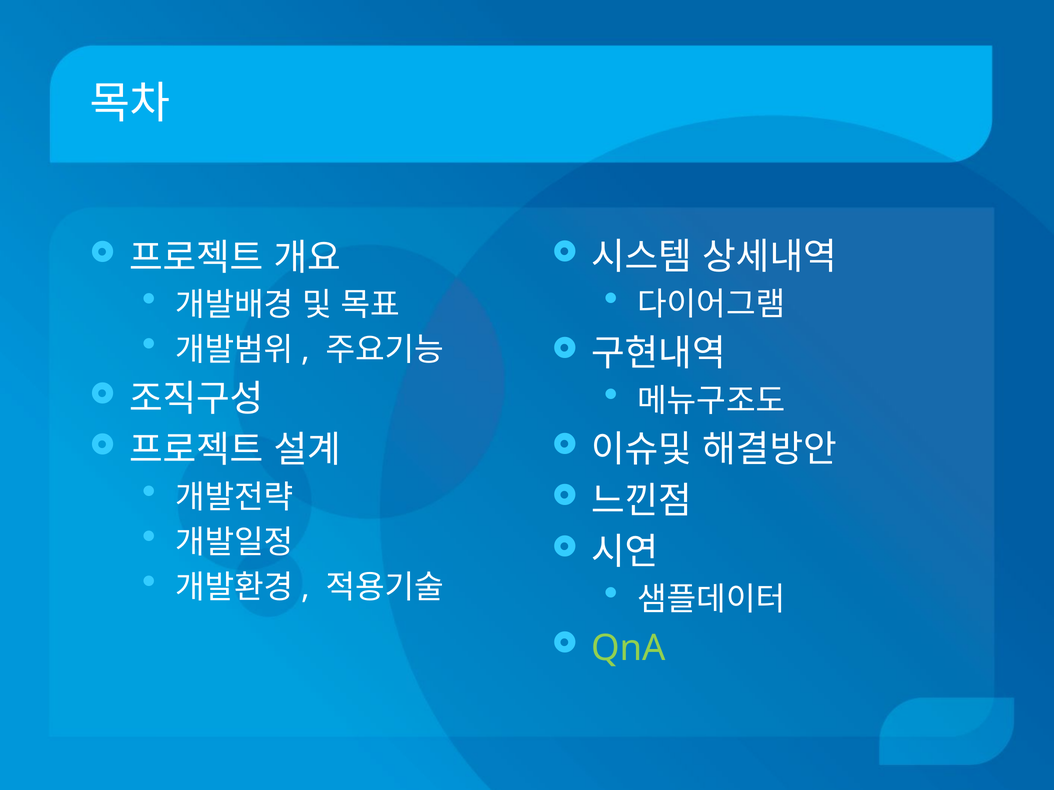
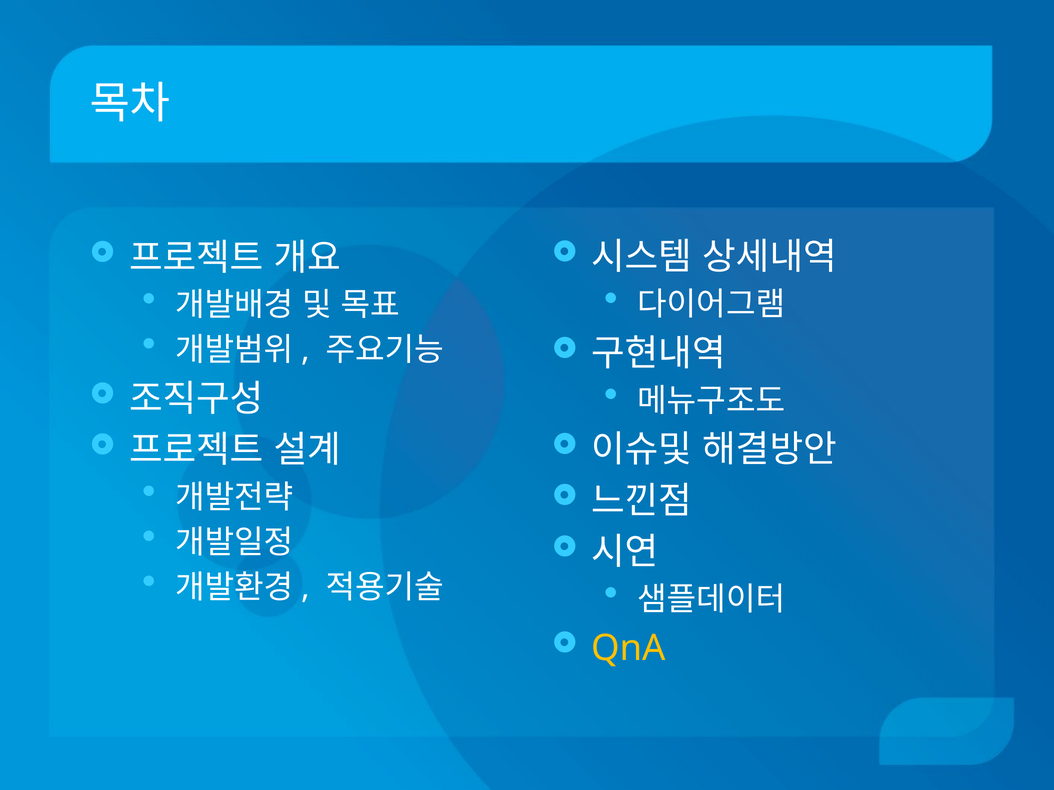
QnA colour: light green -> yellow (629, 649)
